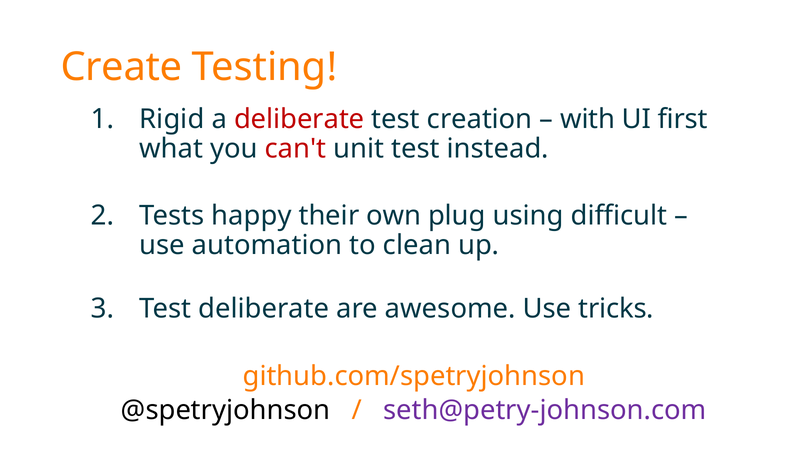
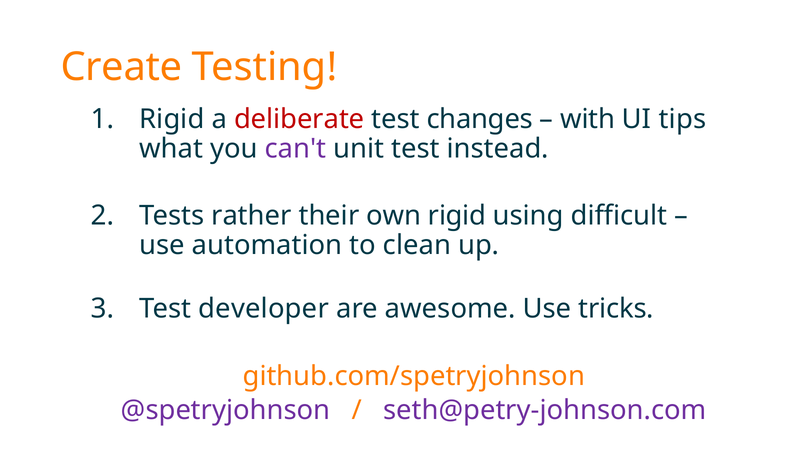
creation: creation -> changes (480, 119)
first: first -> tips (682, 119)
can't colour: red -> purple (296, 149)
happy: happy -> rather (251, 216)
own plug: plug -> rigid (457, 216)
Test deliberate: deliberate -> developer (264, 309)
@spetryjohnson colour: black -> purple (226, 410)
